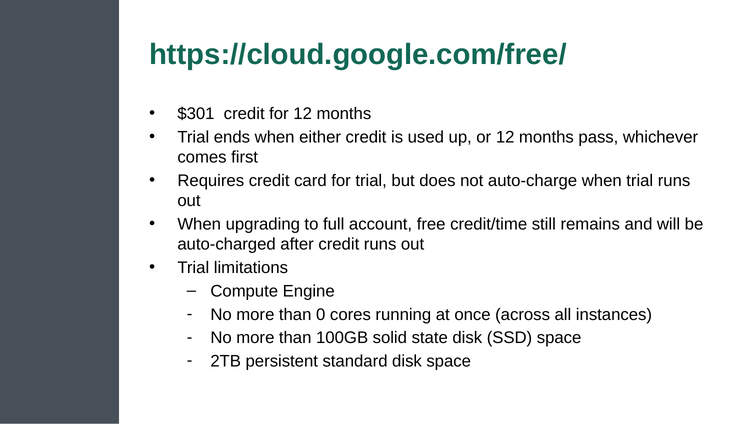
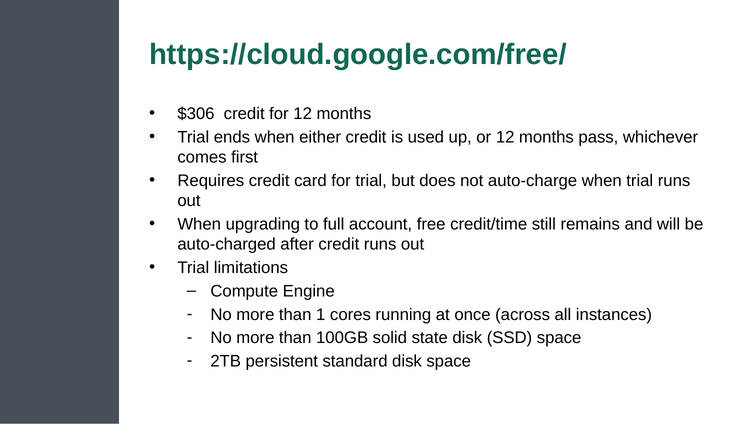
$301: $301 -> $306 (196, 114)
0: 0 -> 1 (321, 315)
